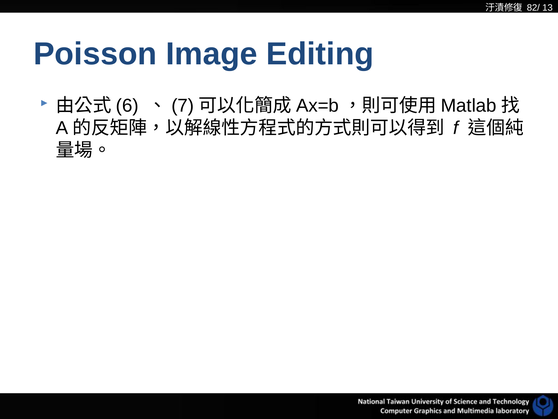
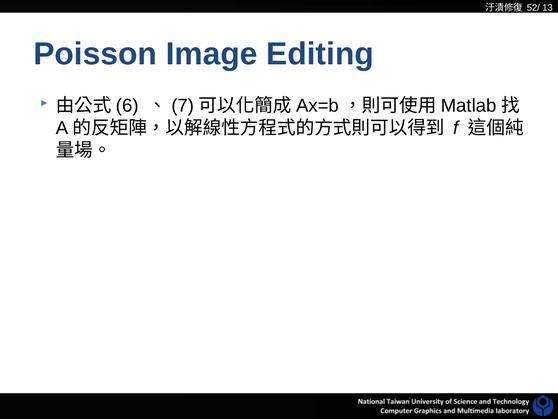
82/: 82/ -> 52/ (533, 8)
